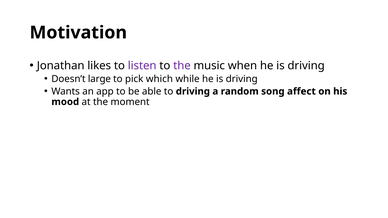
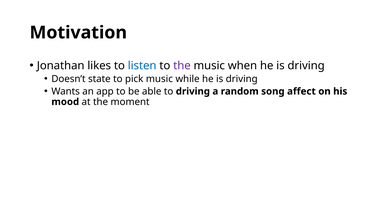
listen colour: purple -> blue (142, 66)
large: large -> state (99, 79)
pick which: which -> music (159, 79)
